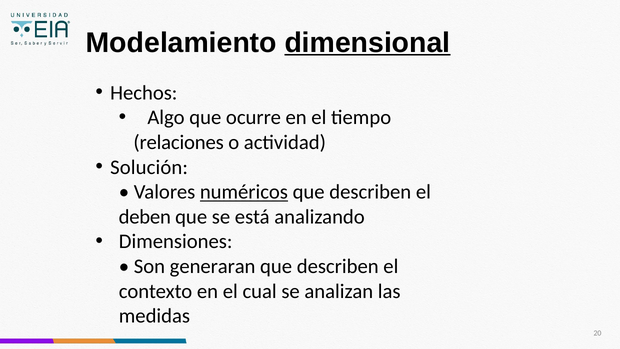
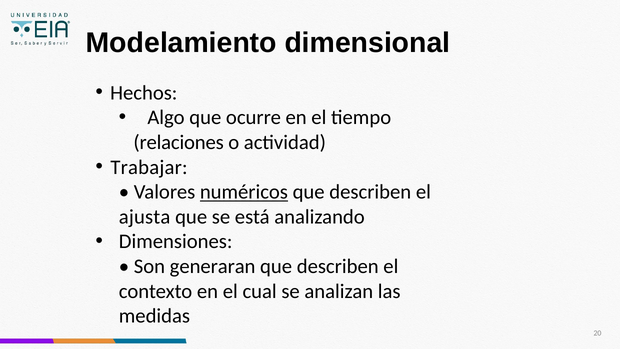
dimensional underline: present -> none (367, 43)
Solución: Solución -> Trabajar (149, 167)
deben: deben -> ajusta (145, 217)
